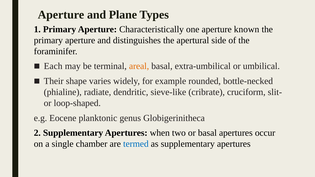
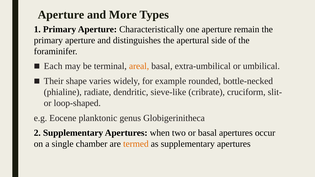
Plane: Plane -> More (123, 15)
known: known -> remain (247, 29)
termed colour: blue -> orange (136, 144)
